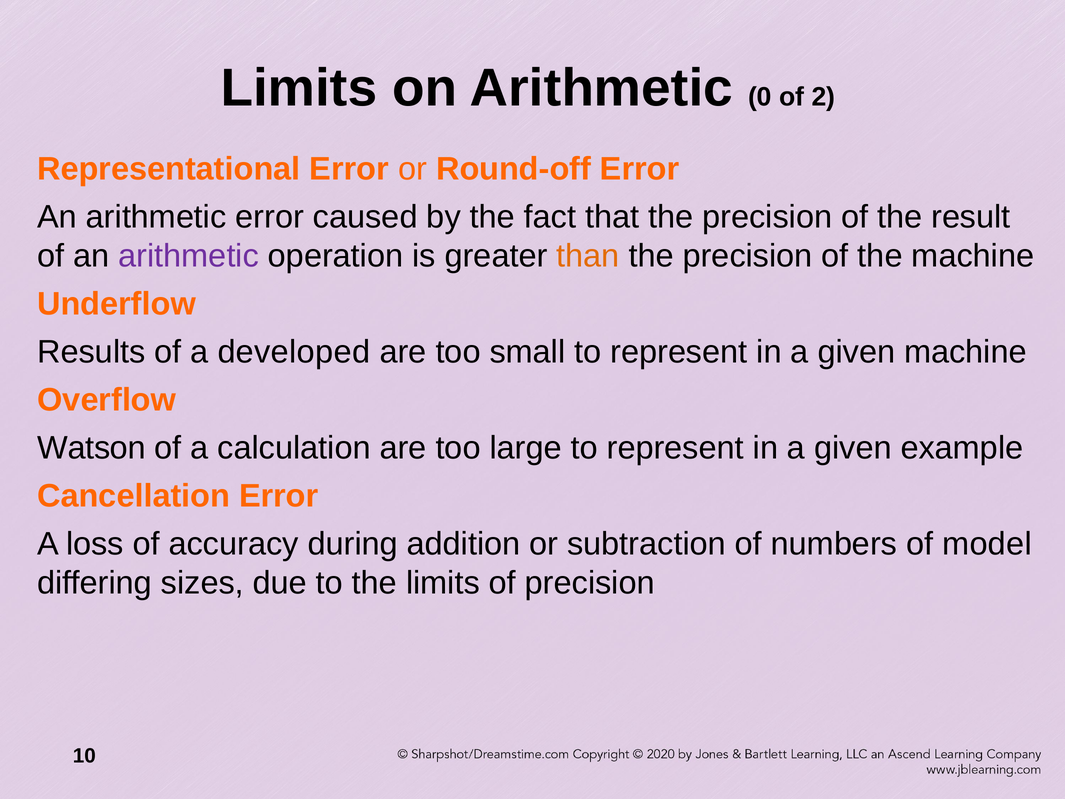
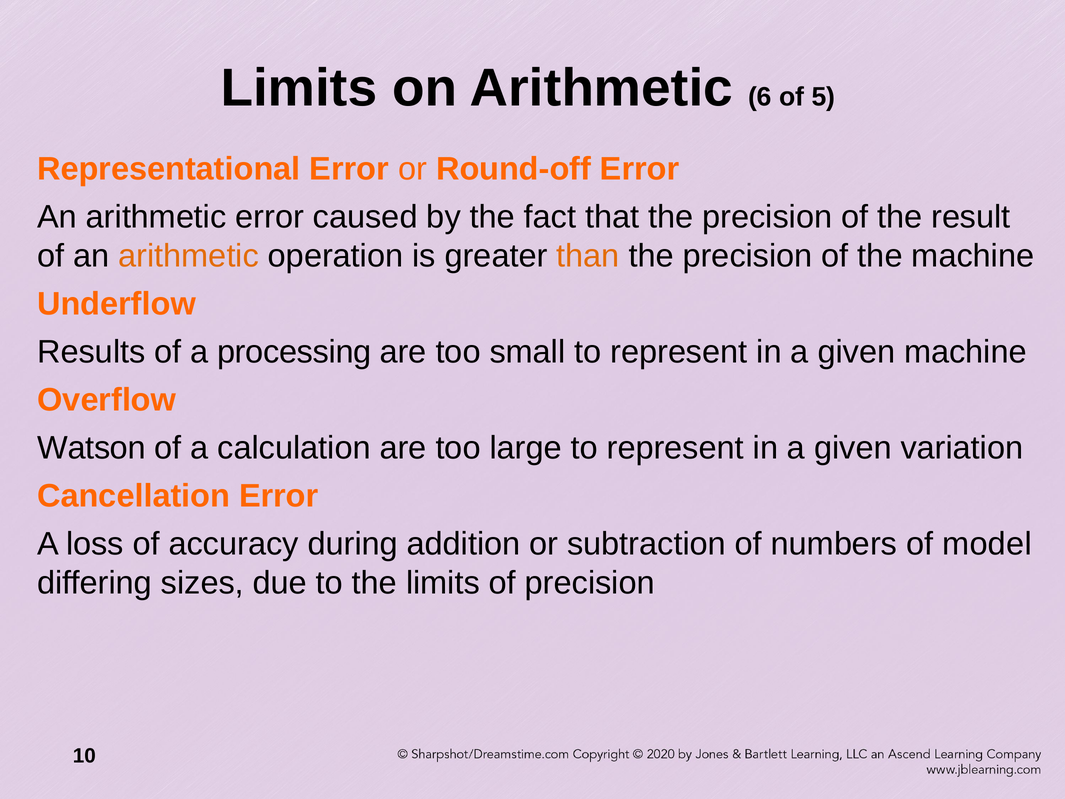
0: 0 -> 6 (760, 97)
2: 2 -> 5 (823, 97)
arithmetic colour: purple -> orange (189, 256)
developed: developed -> processing (294, 352)
example: example -> variation (962, 448)
